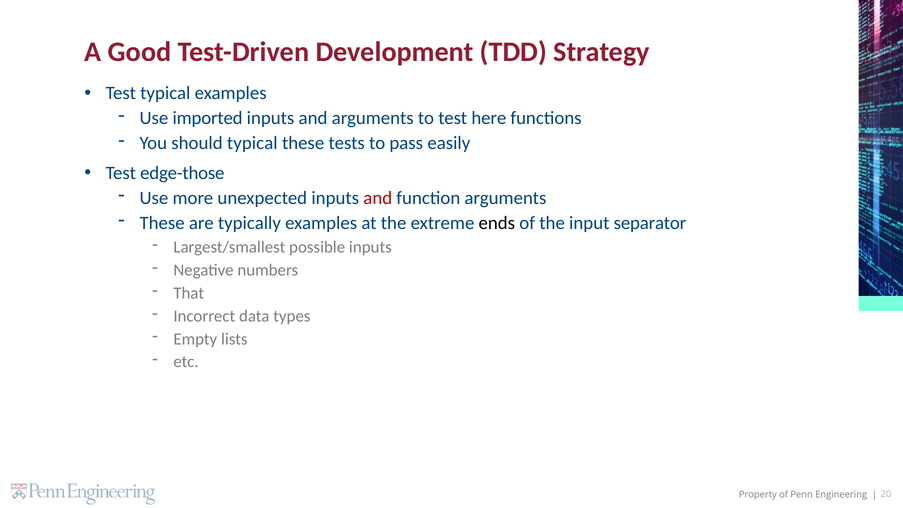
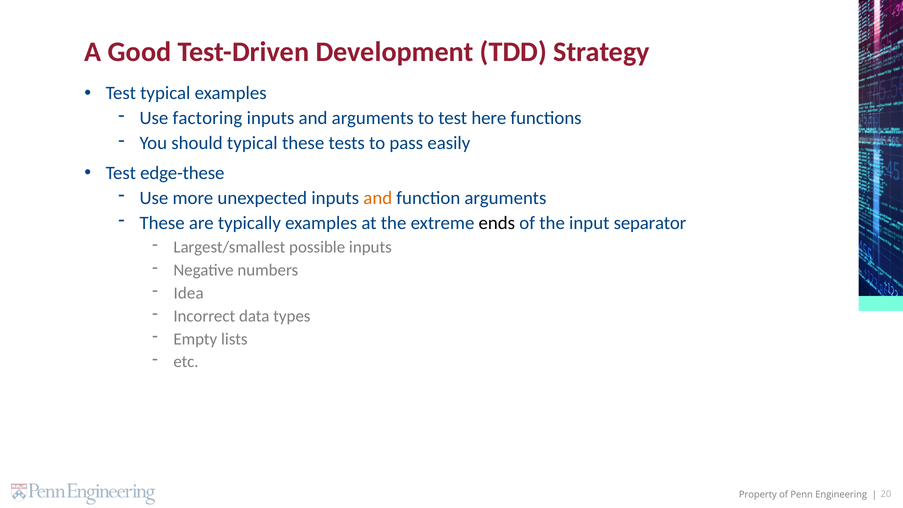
imported: imported -> factoring (207, 118)
edge-those: edge-those -> edge-these (182, 173)
and colour: red -> orange (378, 198)
That: That -> Idea (189, 293)
